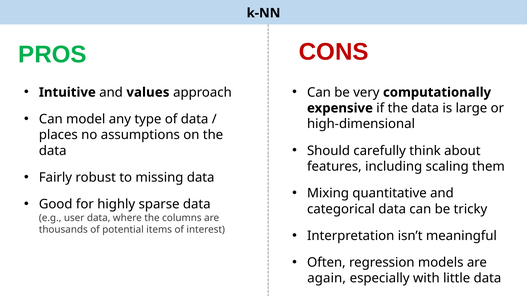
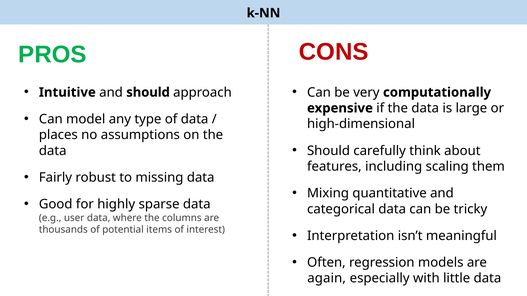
and values: values -> should (148, 92)
